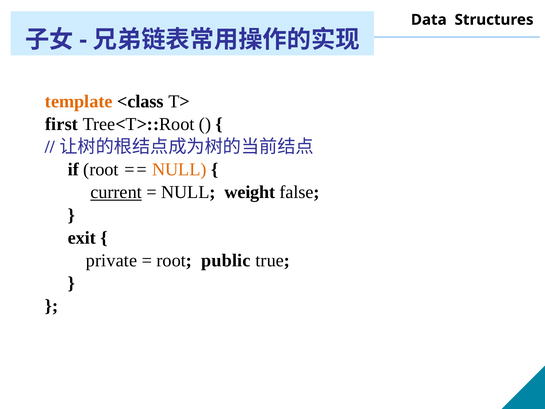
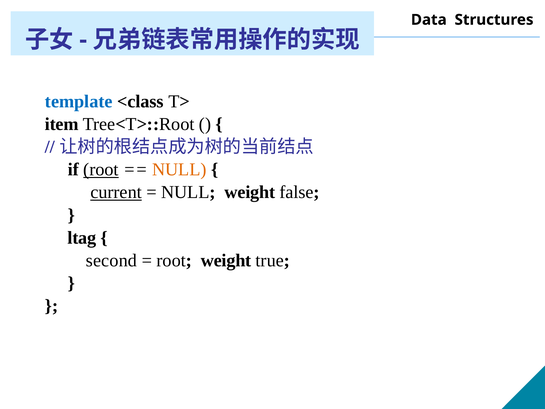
template colour: orange -> blue (79, 101)
first: first -> item (62, 124)
root underline: none -> present (101, 169)
exit: exit -> ltag (82, 238)
private: private -> second (111, 260)
root public: public -> weight (226, 260)
